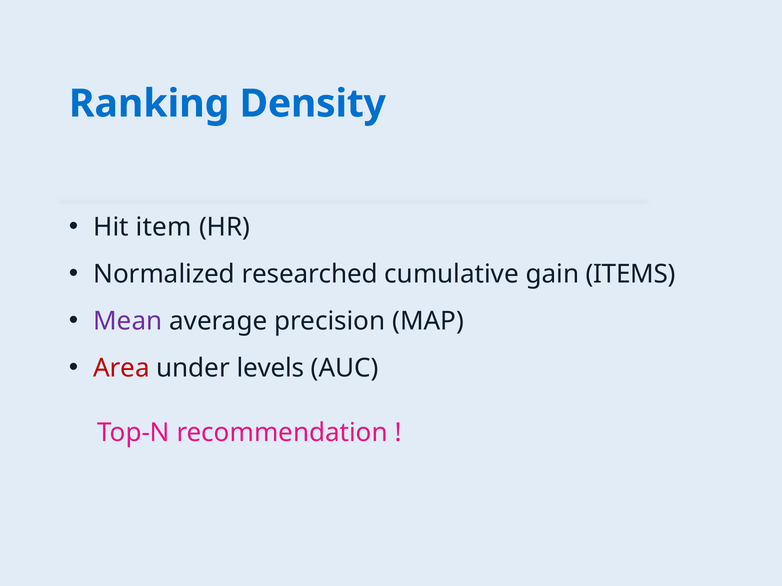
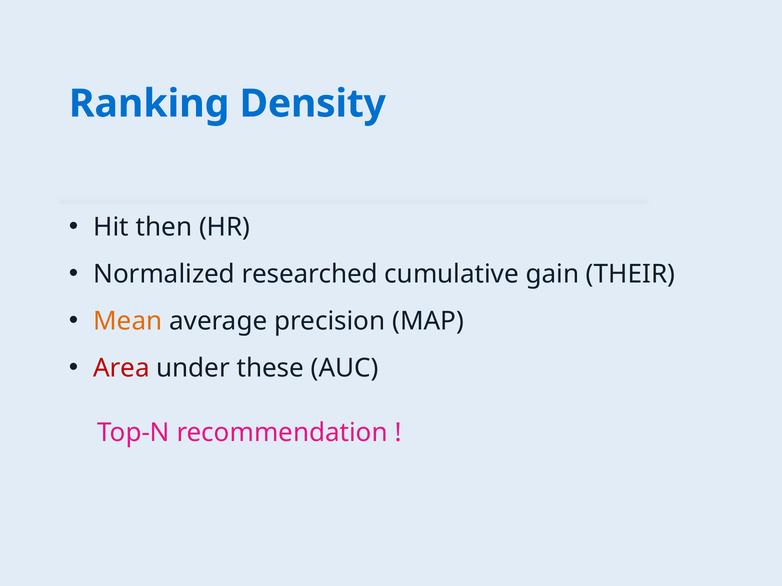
item: item -> then (164, 227)
ITEMS: ITEMS -> THEIR (631, 274)
Mean colour: purple -> orange (128, 321)
levels: levels -> these (270, 368)
